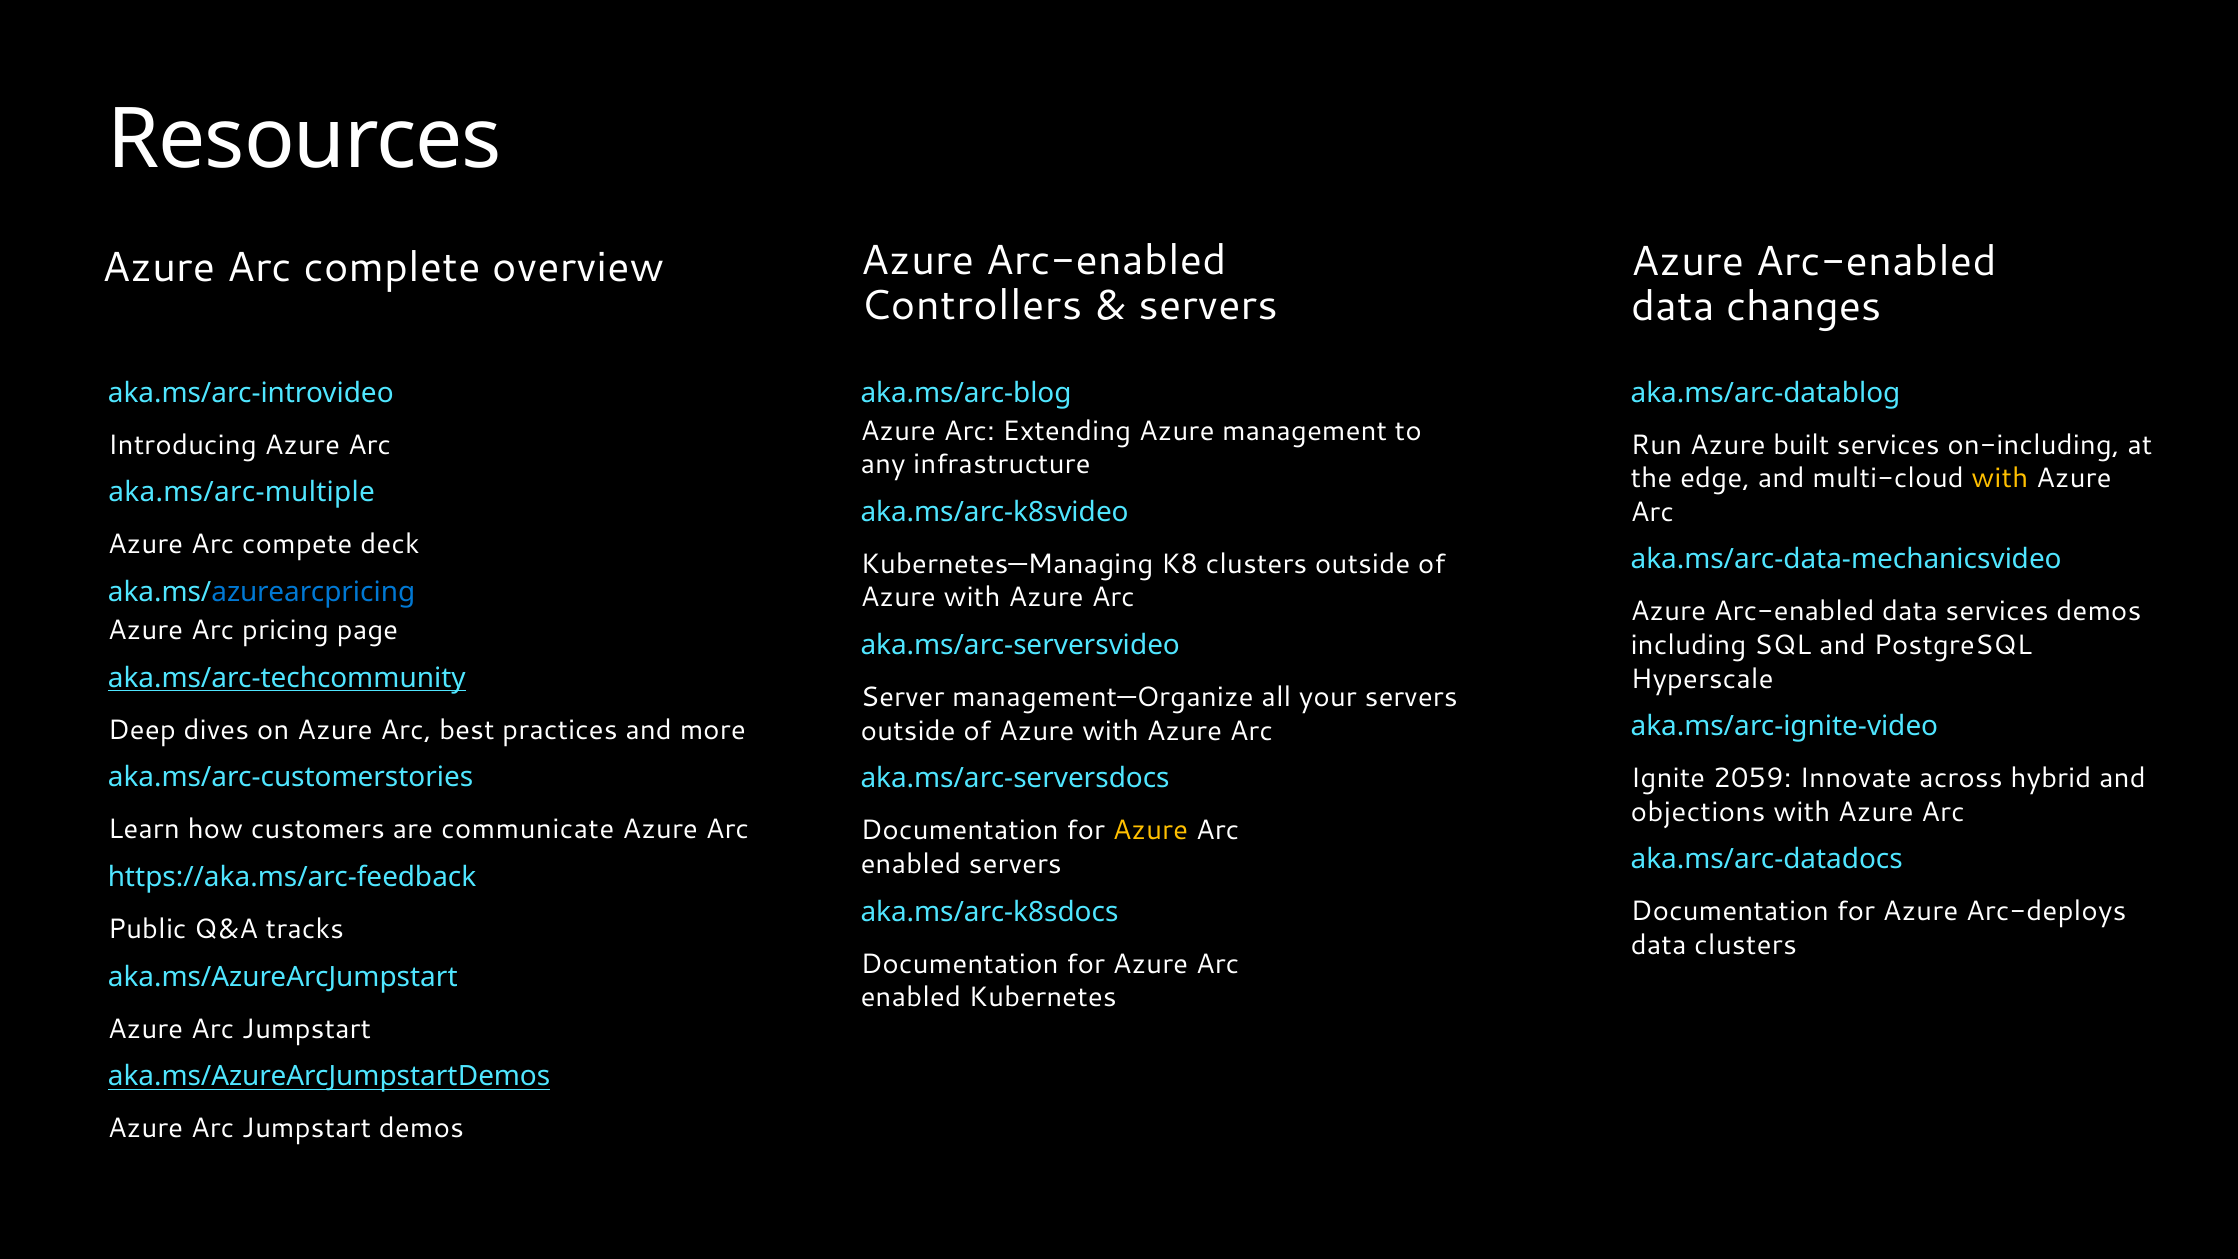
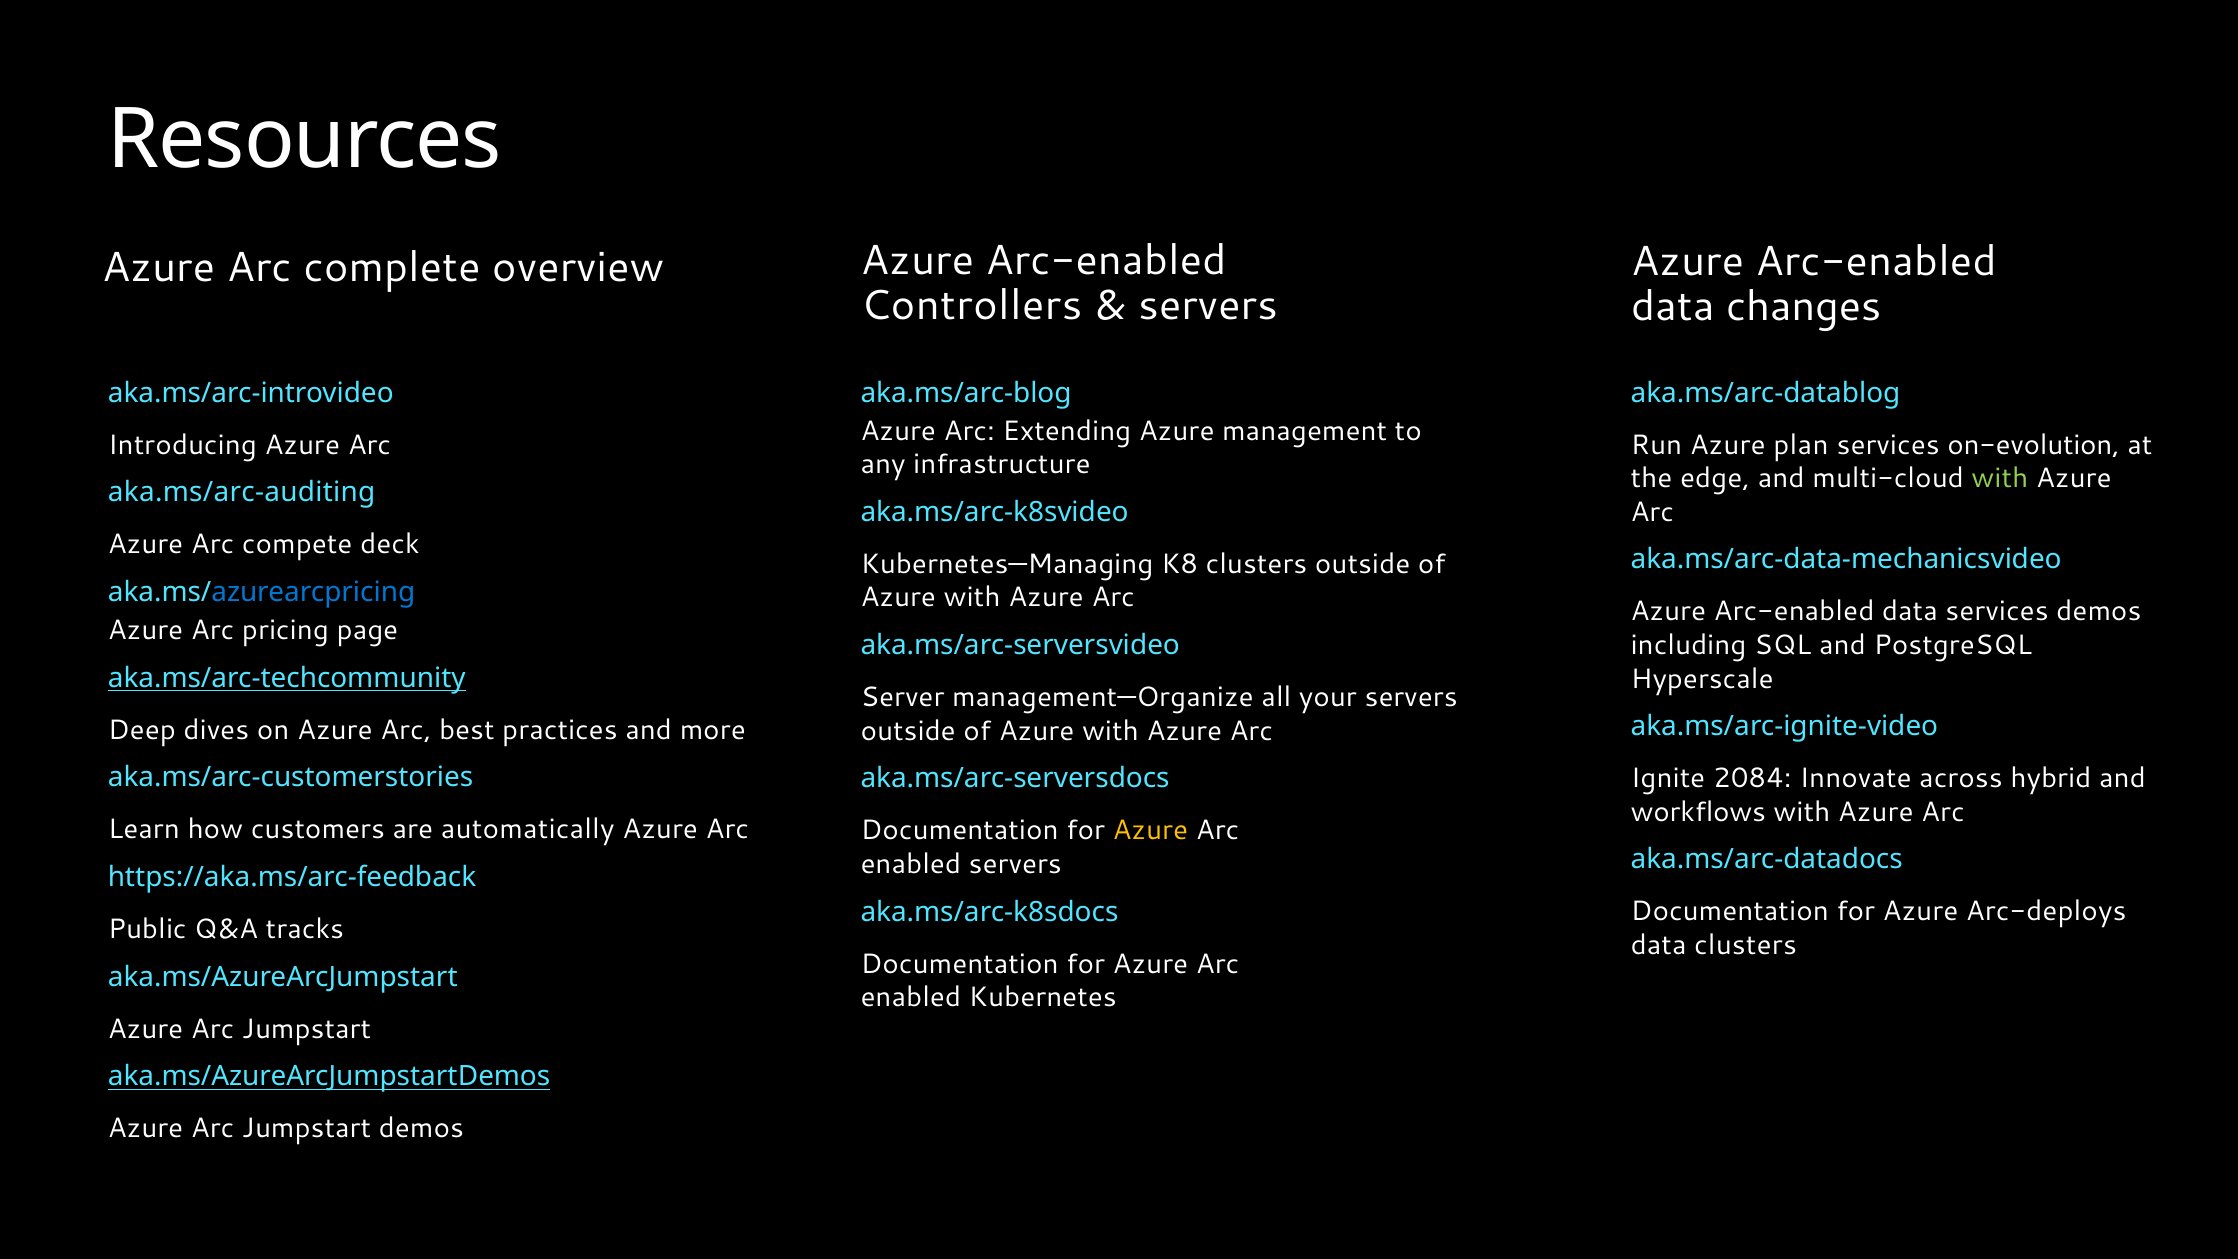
built: built -> plan (1801, 445)
on-including: on-including -> on-evolution (2034, 445)
with colour: yellow -> light green (2000, 478)
aka.ms/arc-multiple: aka.ms/arc-multiple -> aka.ms/arc-auditing (242, 492)
2059: 2059 -> 2084 (1752, 778)
objections: objections -> workflows (1698, 812)
communicate: communicate -> automatically (528, 829)
